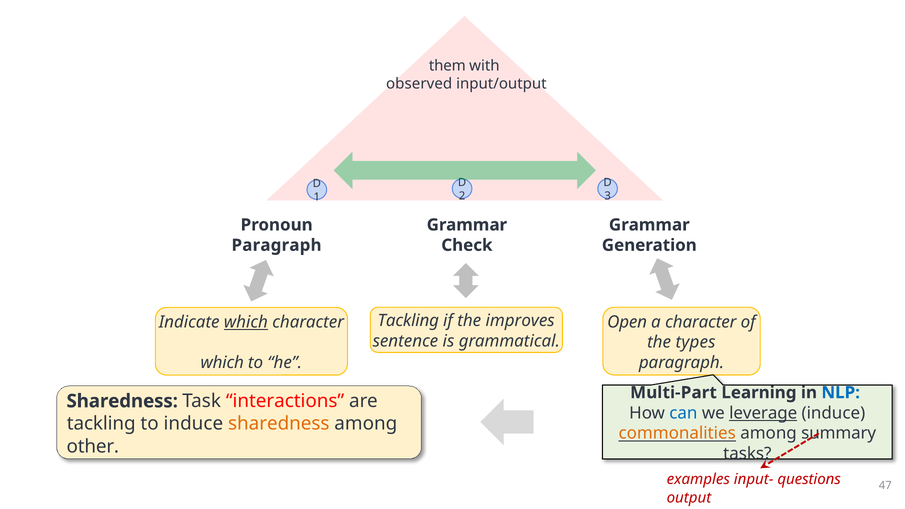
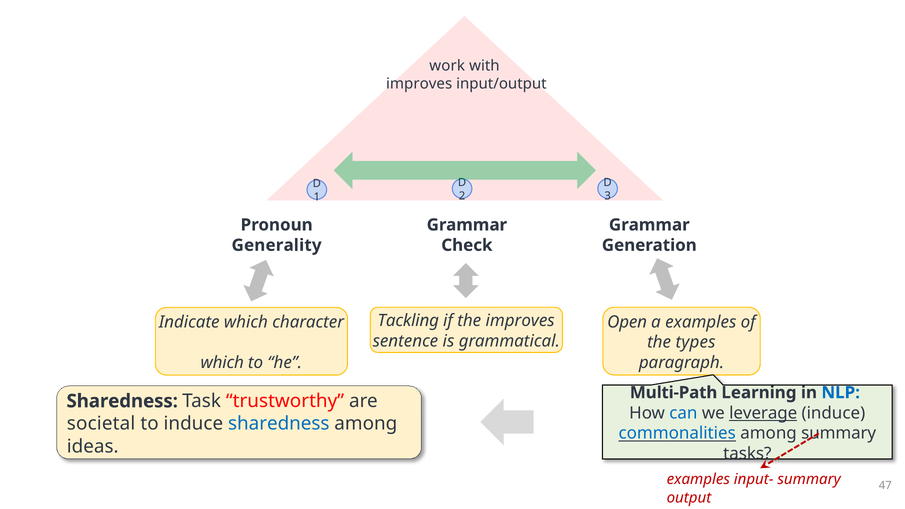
them: them -> work (447, 66)
observed: observed -> improves (419, 84)
Paragraph: Paragraph -> Generality (277, 245)
a character: character -> examples (701, 322)
which underline: present -> none (246, 322)
Multi-Part: Multi-Part -> Multi-Path (674, 393)
interactions: interactions -> trustworthy (285, 401)
tackling: tackling -> societal (101, 424)
sharedness colour: orange -> blue (279, 424)
commonalities colour: orange -> blue (677, 433)
other: other -> ideas (93, 446)
input- questions: questions -> summary (809, 480)
